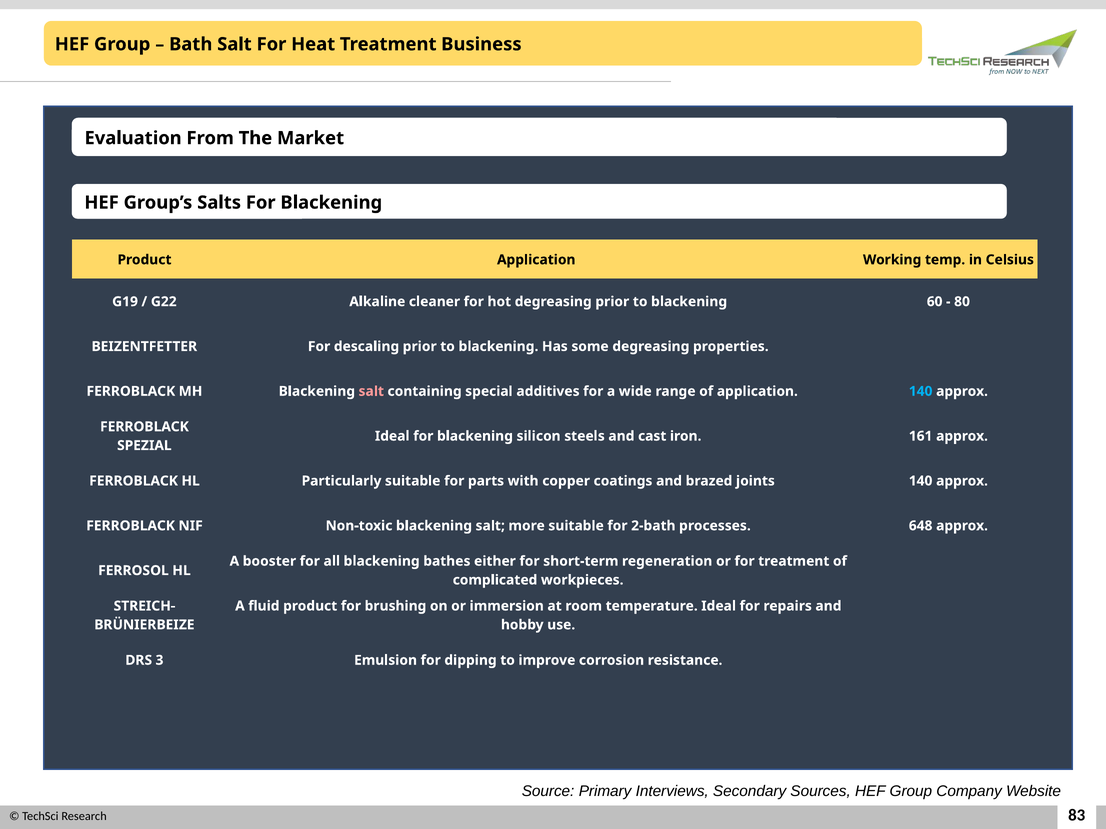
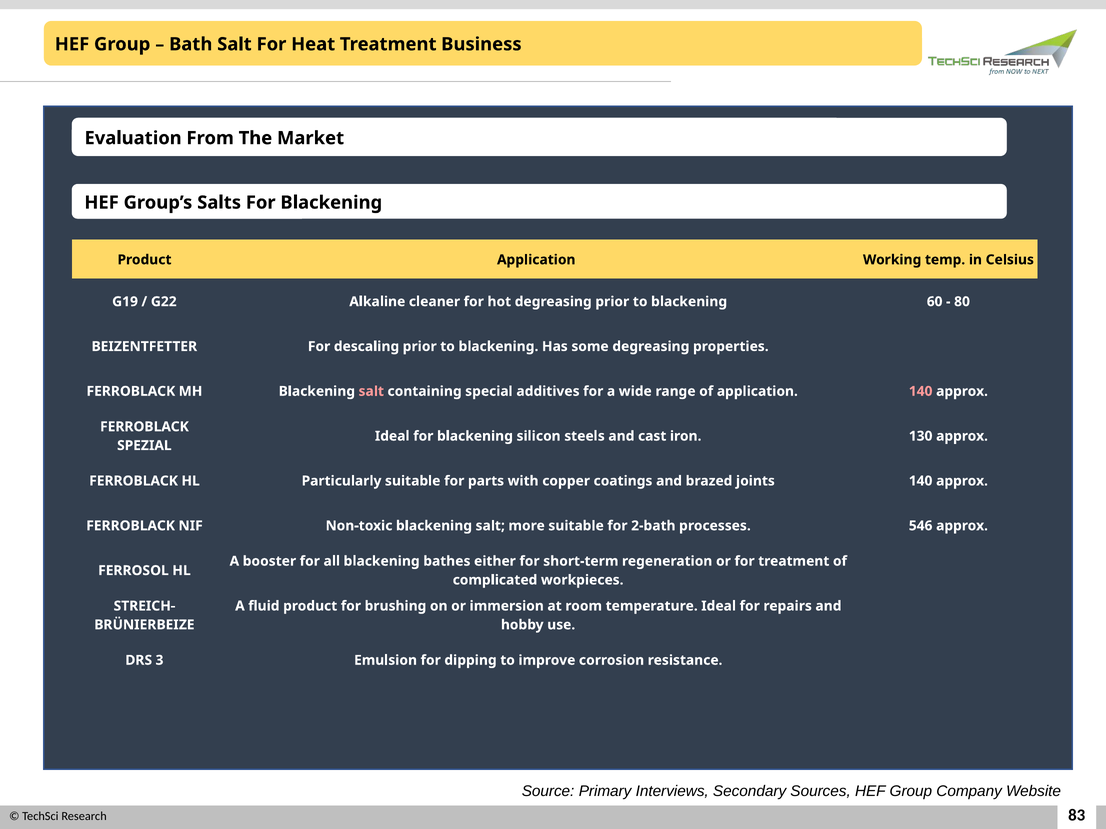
140 colour: light blue -> pink (921, 392)
161: 161 -> 130 (921, 436)
648: 648 -> 546 (921, 526)
